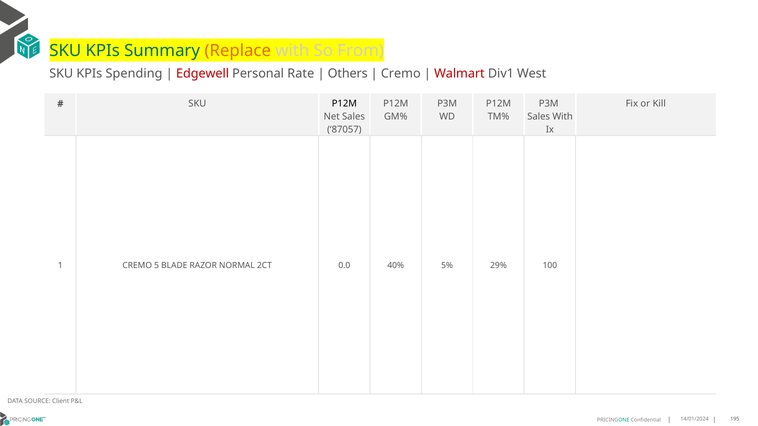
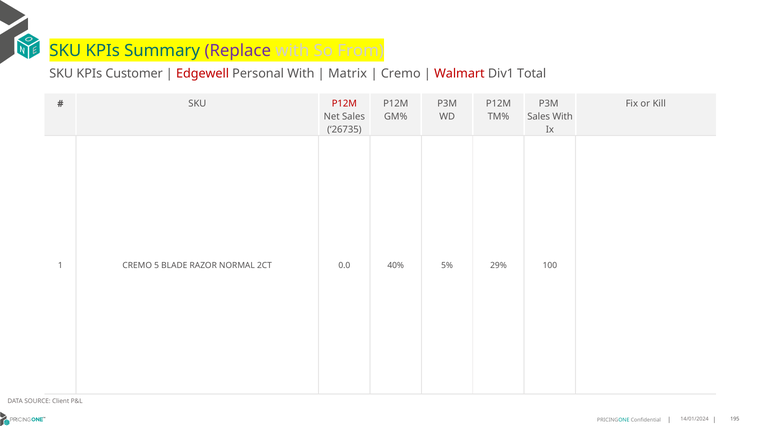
Replace colour: orange -> purple (238, 51)
Spending: Spending -> Customer (134, 74)
Personal Rate: Rate -> With (301, 74)
Others: Others -> Matrix (348, 74)
West: West -> Total (532, 74)
P12M colour: black -> red (344, 104)
87057: 87057 -> 26735 (344, 130)
